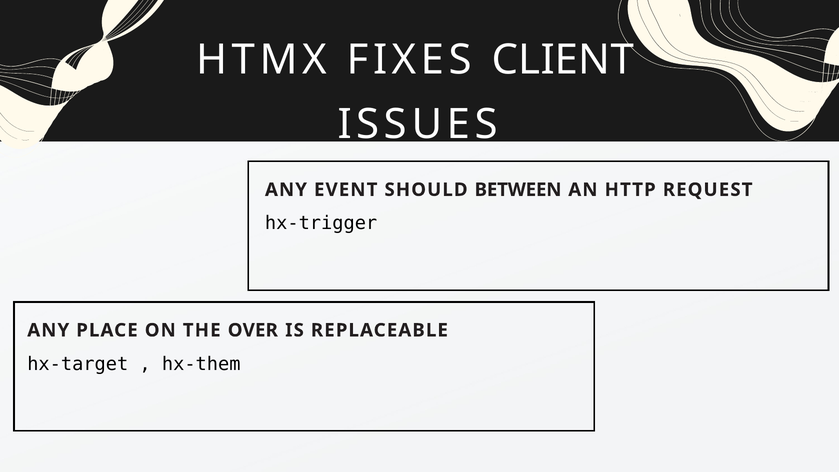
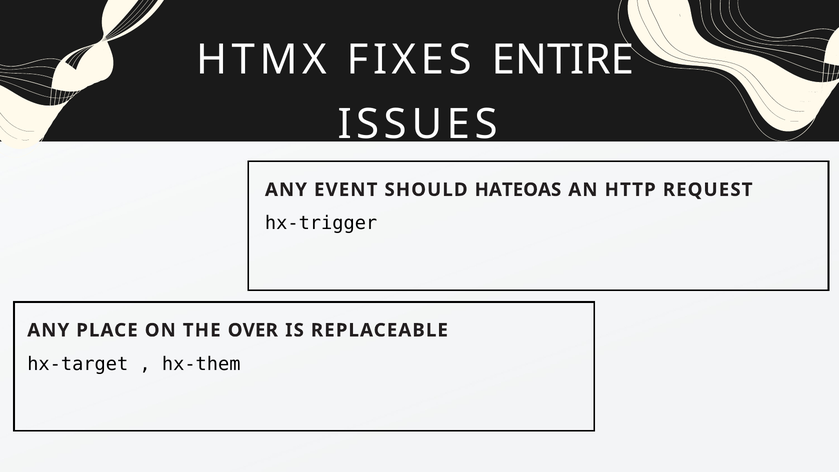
CLIENT: CLIENT -> ENTIRE (563, 60)
BETWEEN: BETWEEN -> HATEOAS (518, 190)
